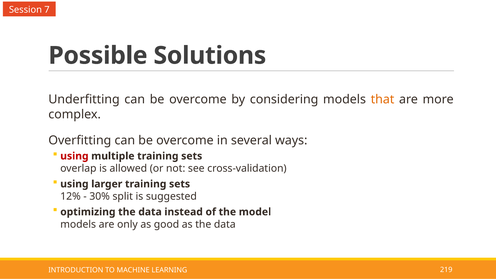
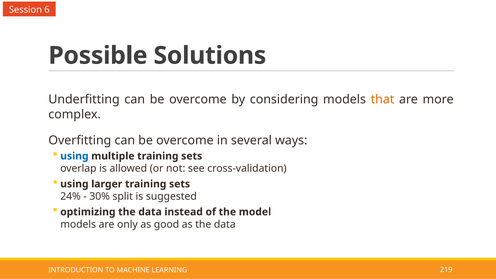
7: 7 -> 6 (47, 10)
using colour: red -> blue (74, 156)
12%: 12% -> 24% (70, 196)
